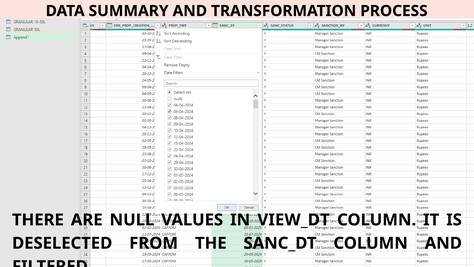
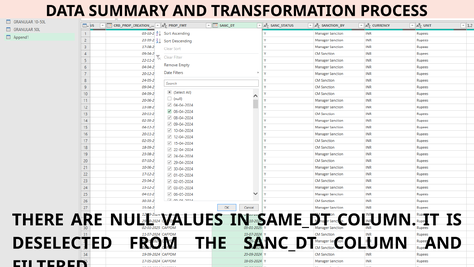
VIEW_DT: VIEW_DT -> SAME_DT (294, 220)
